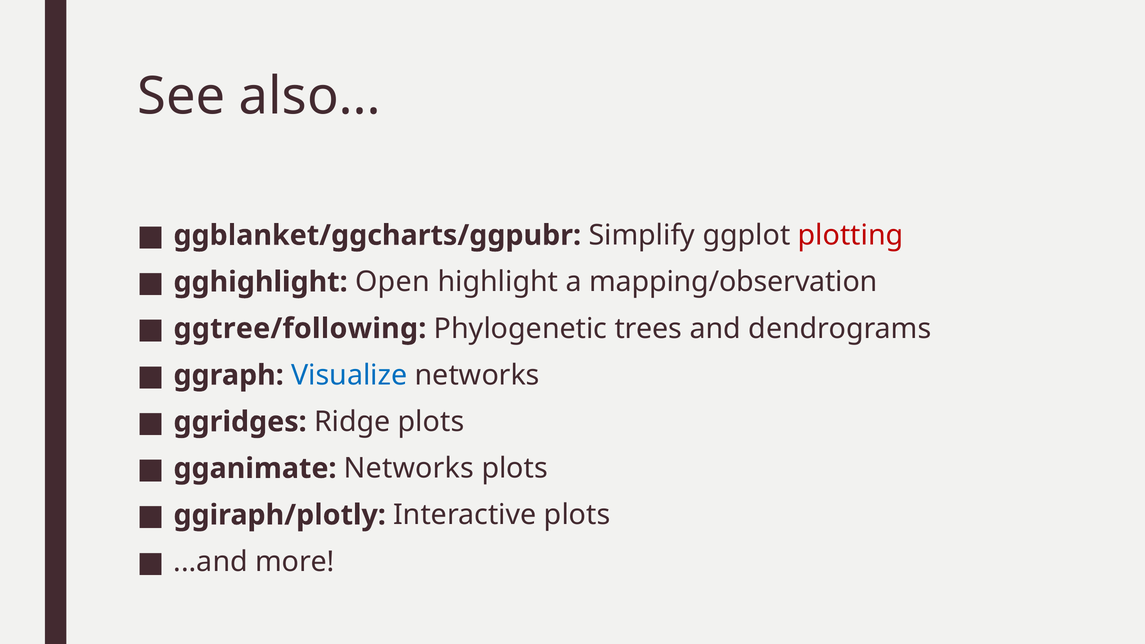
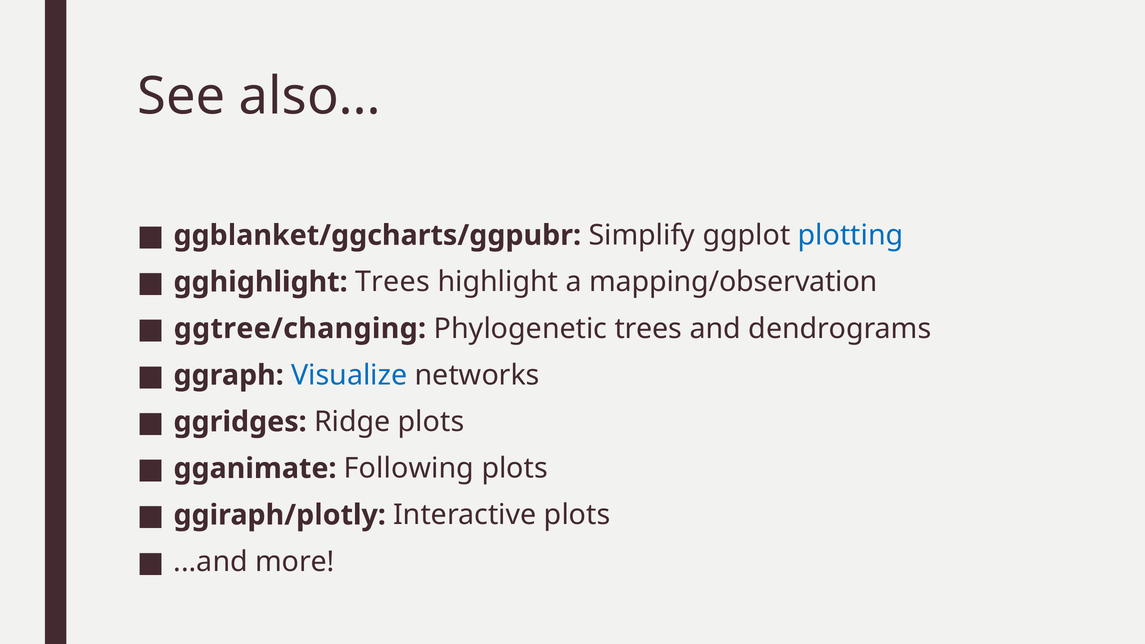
plotting colour: red -> blue (851, 235)
gghighlight Open: Open -> Trees (392, 282)
ggtree/following: ggtree/following -> ggtree/changing (300, 329)
gganimate Networks: Networks -> Following (409, 468)
